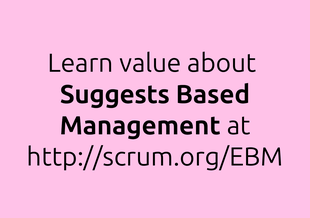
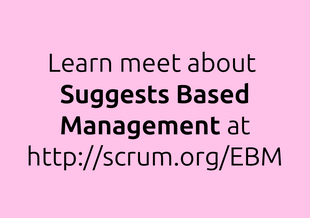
value: value -> meet (150, 64)
